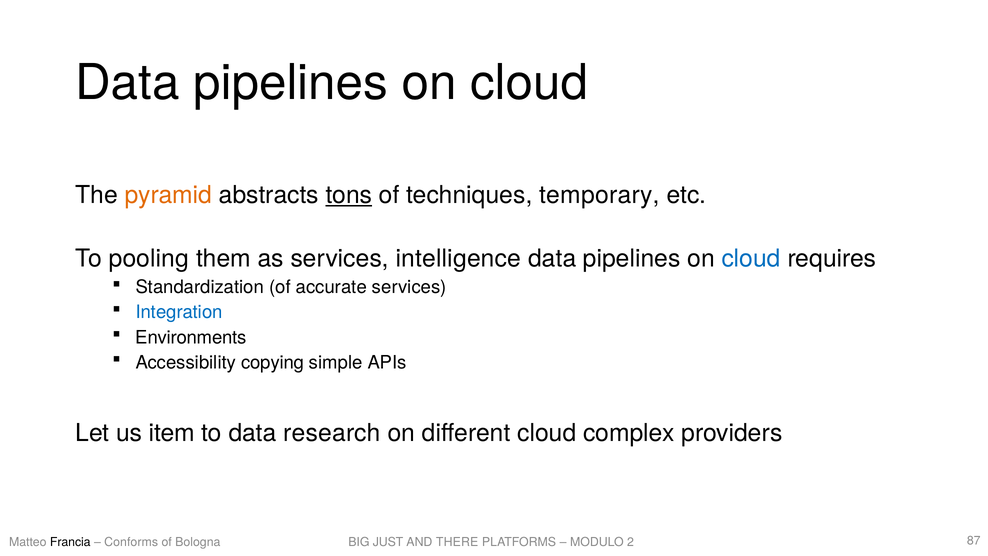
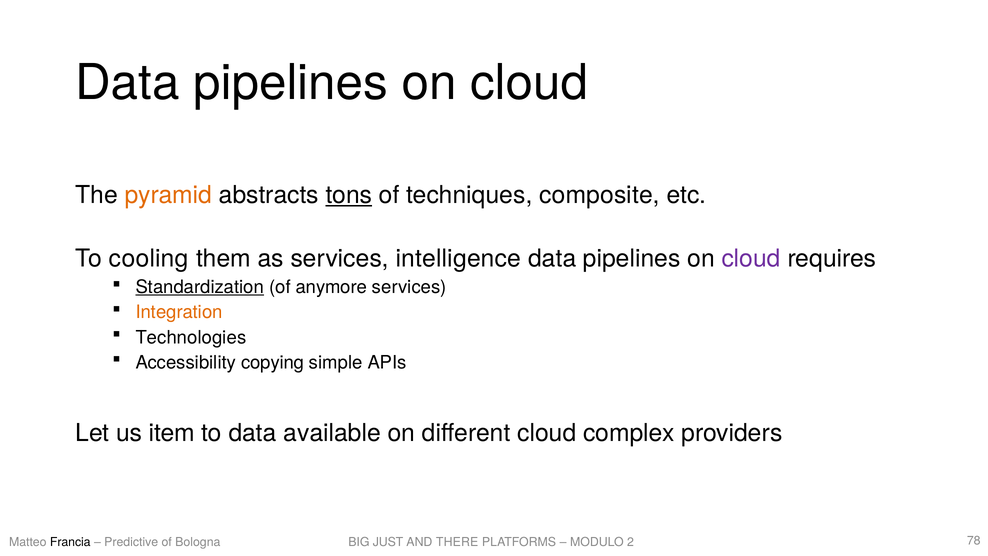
temporary: temporary -> composite (600, 195)
pooling: pooling -> cooling (149, 259)
cloud colour: blue -> purple (751, 259)
Standardization underline: none -> present (200, 287)
accurate: accurate -> anymore (331, 287)
Integration colour: blue -> orange (179, 312)
Environments: Environments -> Technologies (191, 337)
research: research -> available (332, 433)
Conforms: Conforms -> Predictive (131, 542)
87: 87 -> 78 (974, 540)
